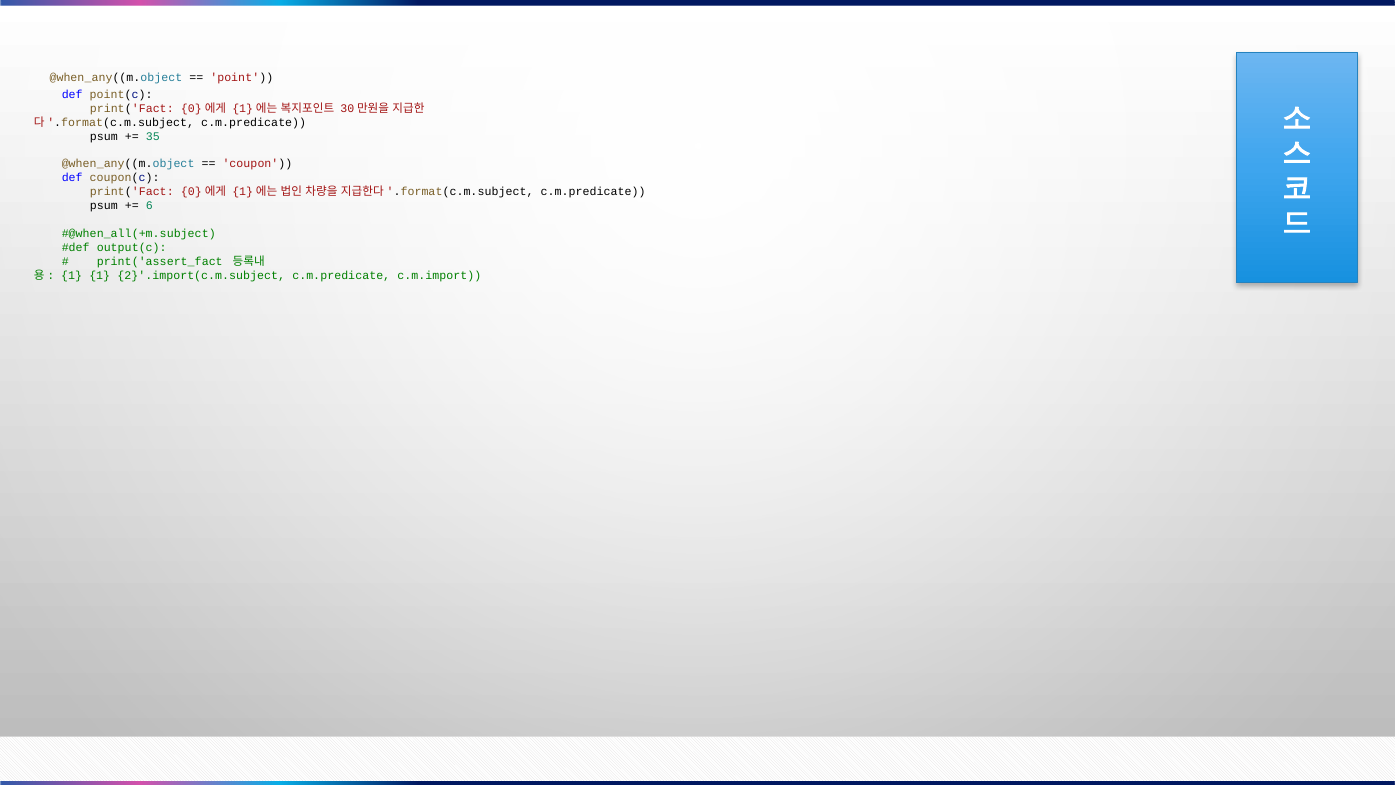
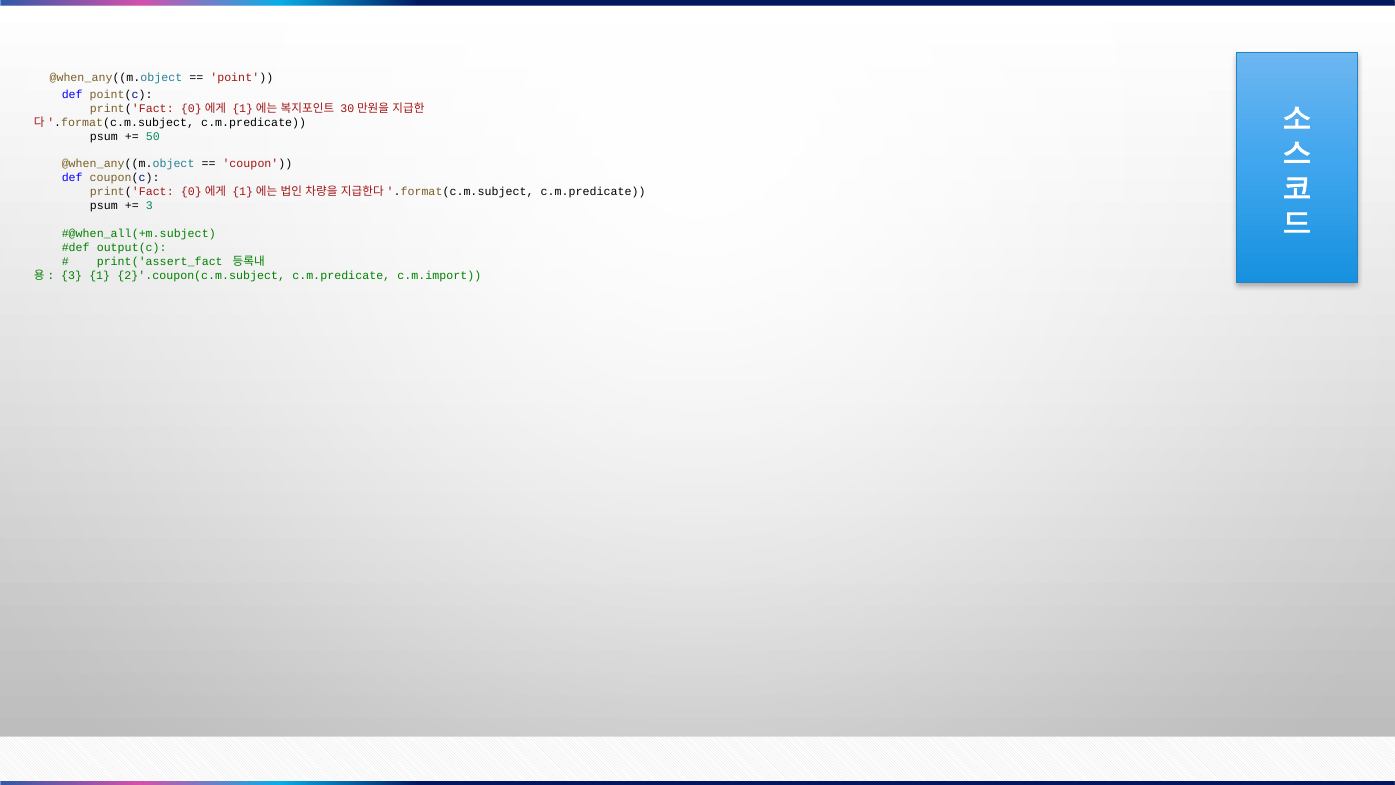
35: 35 -> 50 (153, 136)
6: 6 -> 3 (149, 206)
1: 1 -> 3 (72, 275)
2}'.import(c.m.subject: 2}'.import(c.m.subject -> 2}'.coupon(c.m.subject (201, 275)
